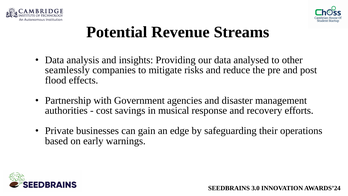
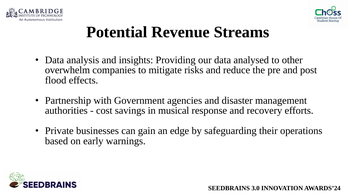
seamlessly: seamlessly -> overwhelm (67, 70)
